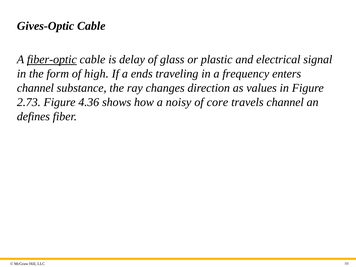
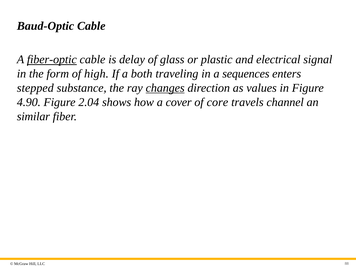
Gives-Optic: Gives-Optic -> Baud-Optic (46, 26)
ends: ends -> both (142, 74)
frequency: frequency -> sequences (246, 74)
channel: channel -> stepped (35, 88)
changes underline: none -> present (165, 88)
2.73: 2.73 -> 4.90 (29, 102)
4.36: 4.36 -> 2.04 (89, 102)
noisy: noisy -> cover (179, 102)
defines: defines -> similar (33, 116)
